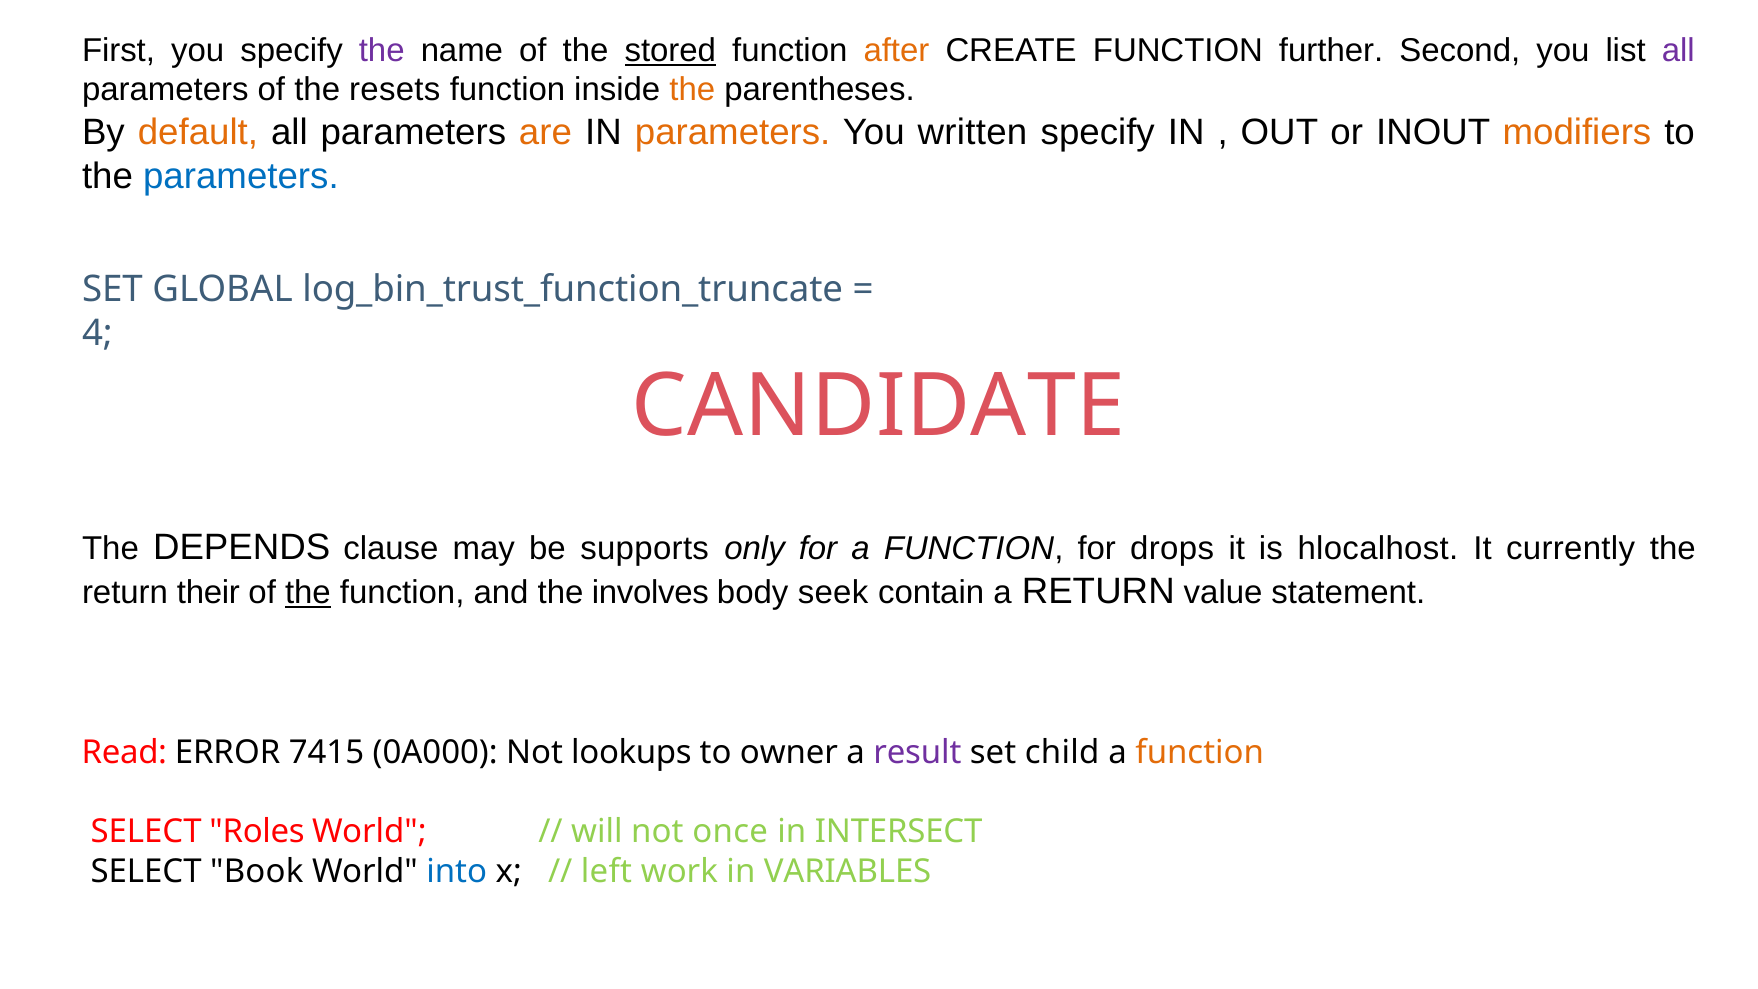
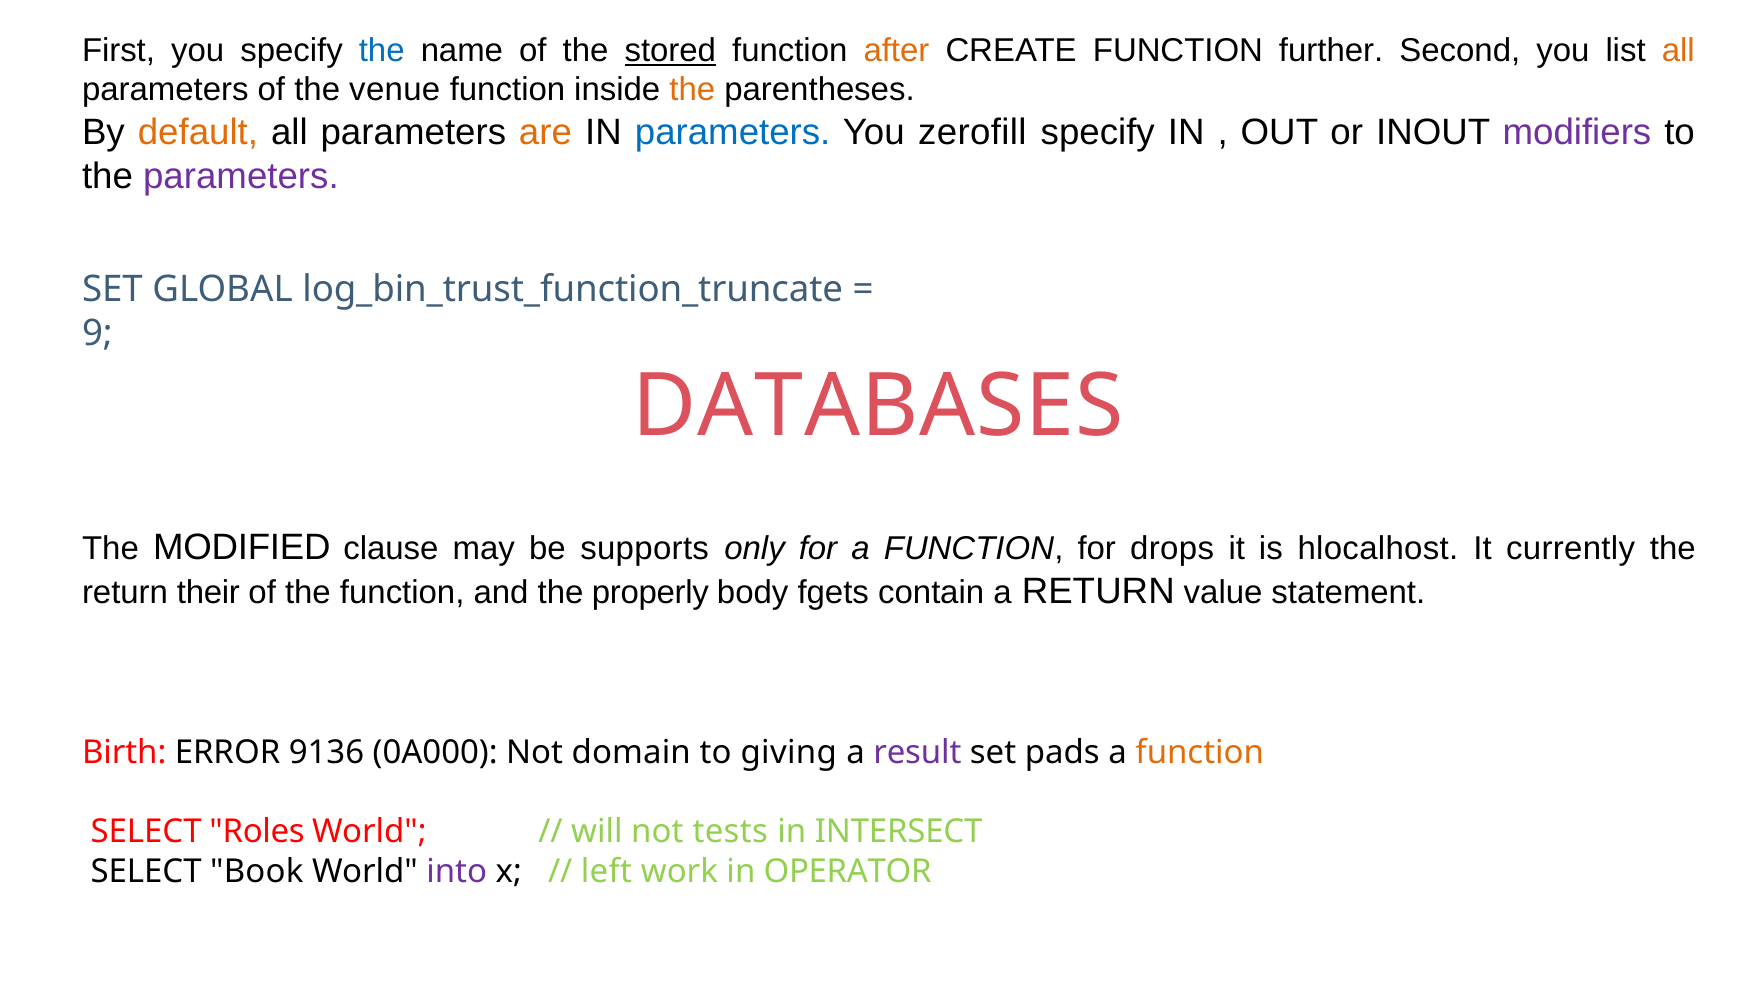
the colour: purple -> blue (382, 50)
all colour: purple -> orange (1678, 50)
resets: resets -> venue (395, 90)
parameters colour: orange -> blue (733, 132)
written: written -> zerofill (972, 132)
modifiers colour: orange -> purple (1577, 132)
parameters colour: blue -> purple (241, 176)
4: 4 -> 9 (97, 334)
CANDIDATE: CANDIDATE -> DATABASES (878, 406)
DEPENDS: DEPENDS -> MODIFIED (242, 547)
the underline: present -> none (308, 593)
involves: involves -> properly (650, 593)
seek: seek -> fgets (833, 593)
Read: Read -> Birth (124, 753)
7415: 7415 -> 9136 (326, 753)
lookups: lookups -> domain (631, 753)
owner: owner -> giving (789, 753)
child: child -> pads (1062, 753)
once: once -> tests (730, 832)
into colour: blue -> purple (457, 872)
VARIABLES: VARIABLES -> OPERATOR (848, 872)
